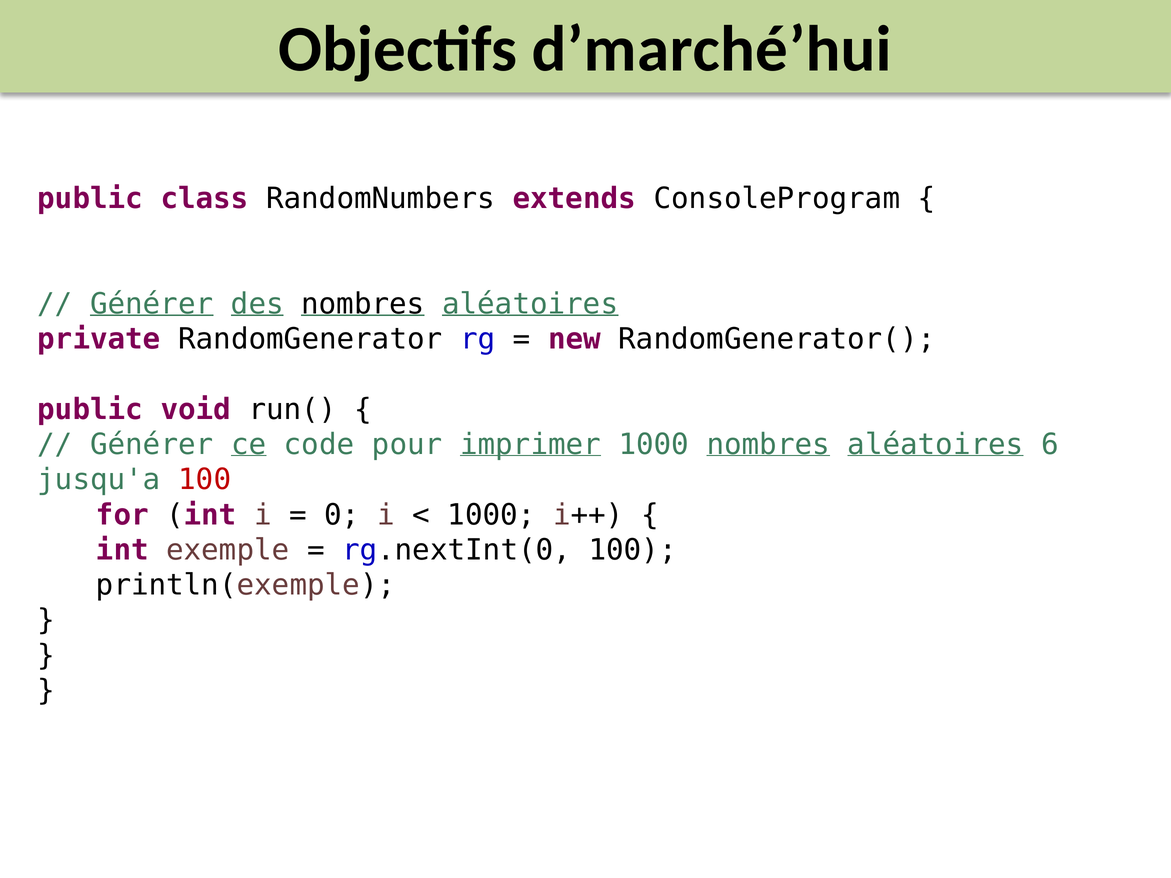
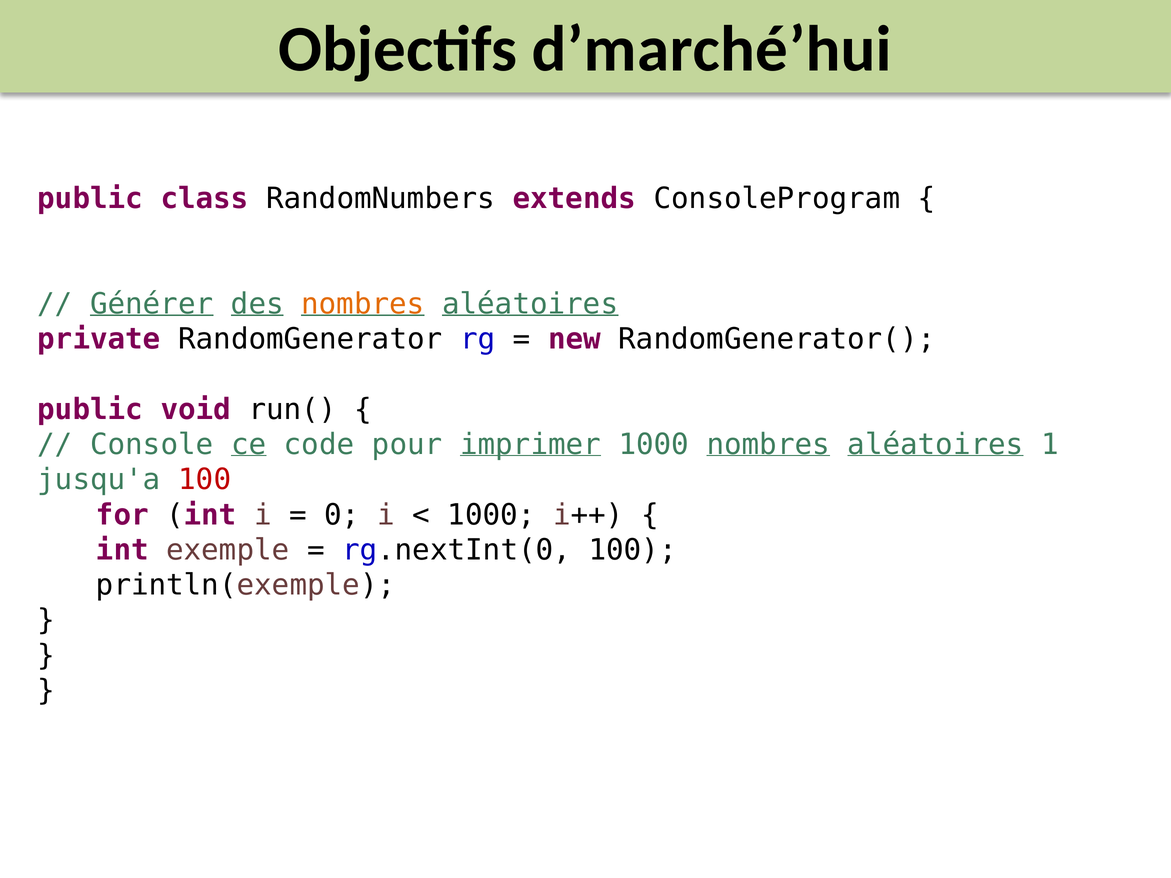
nombres colour: black -> orange (363, 304)
Générer: Générer -> Console (152, 445)
6: 6 -> 1 (1050, 445)
